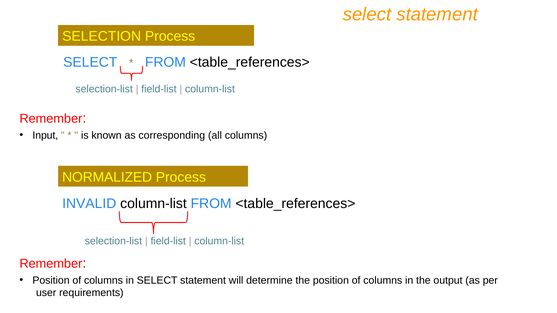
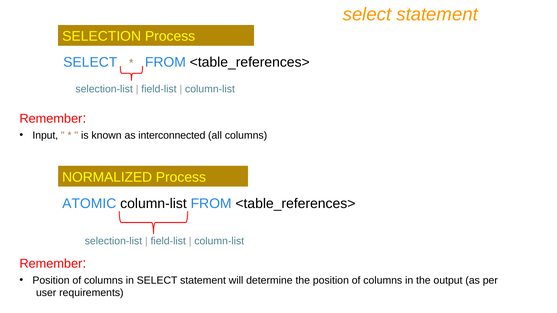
corresponding: corresponding -> interconnected (172, 135)
INVALID: INVALID -> ATOMIC (89, 204)
